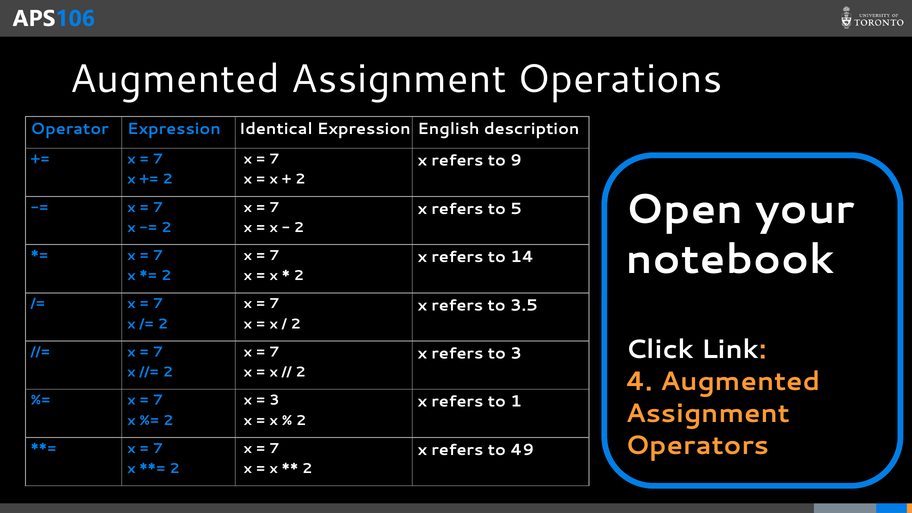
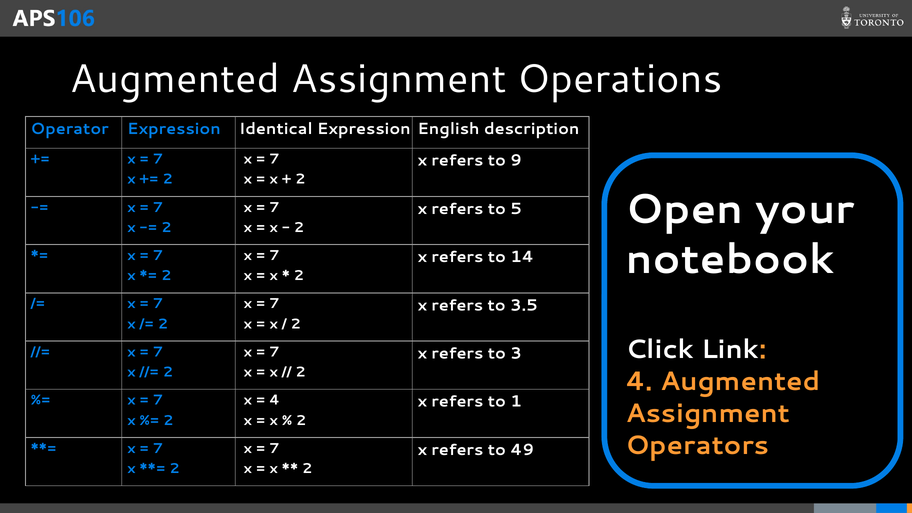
3: 3 -> 4 (274, 400)
